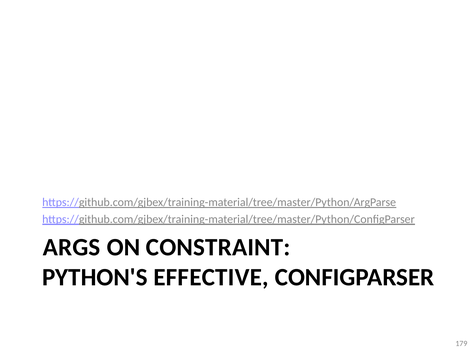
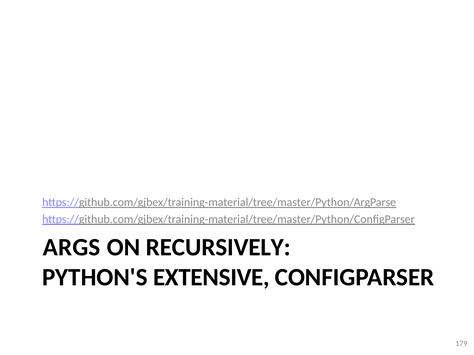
CONSTRAINT: CONSTRAINT -> RECURSIVELY (218, 248)
EFFECTIVE: EFFECTIVE -> EXTENSIVE (211, 278)
